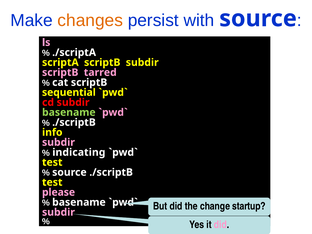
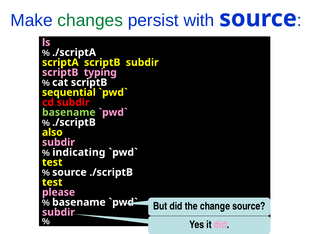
changes colour: orange -> green (90, 21)
tarred: tarred -> typing (100, 72)
info: info -> also (52, 132)
change startup: startup -> source (249, 206)
